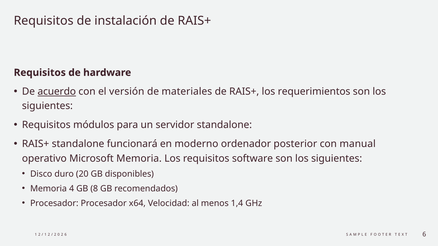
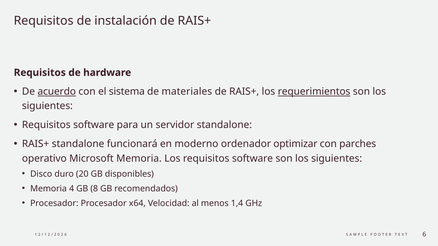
versión: versión -> sistema (127, 92)
requerimientos underline: none -> present (314, 92)
módulos: módulos -> software (94, 125)
posterior: posterior -> optimizar (295, 144)
manual: manual -> parches (358, 144)
